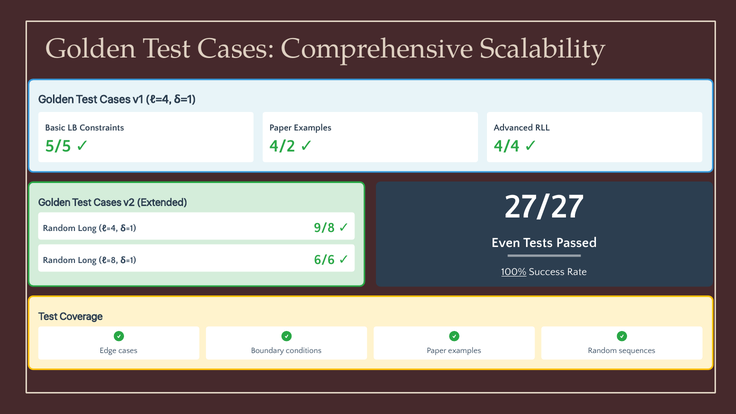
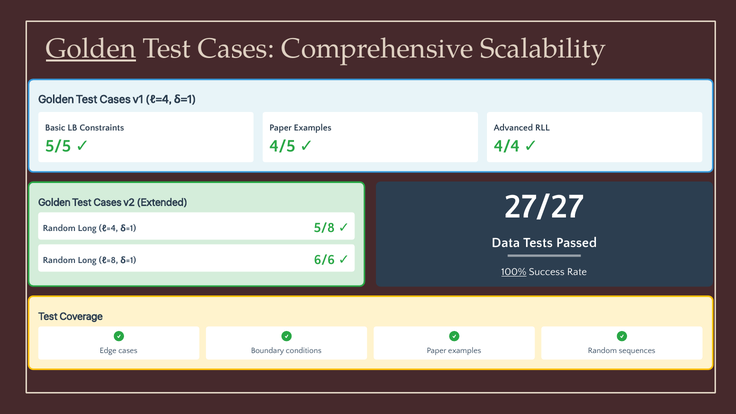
Golden underline: none -> present (91, 49)
4/2: 4/2 -> 4/5 (282, 146)
9/8: 9/8 -> 5/8 (324, 228)
Even: Even -> Data (506, 243)
